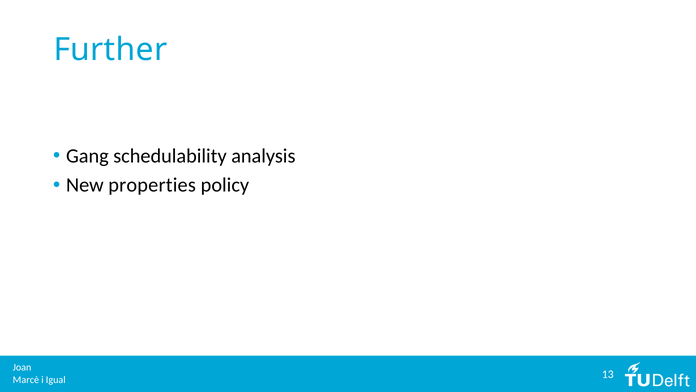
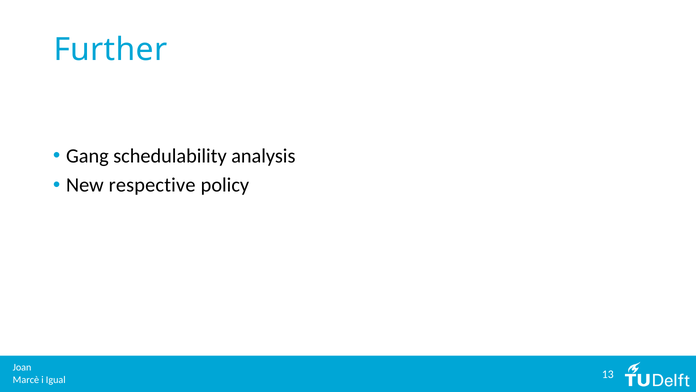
properties: properties -> respective (152, 185)
